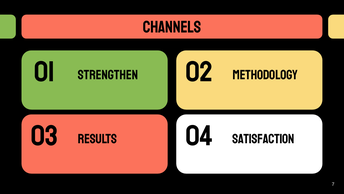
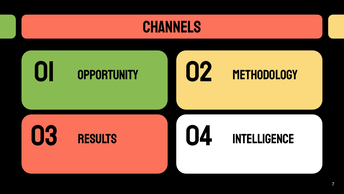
STRENGTHEN: STRENGTHEN -> OPPORTUNITY (108, 75)
Satisfaction: Satisfaction -> Intelligence (263, 139)
